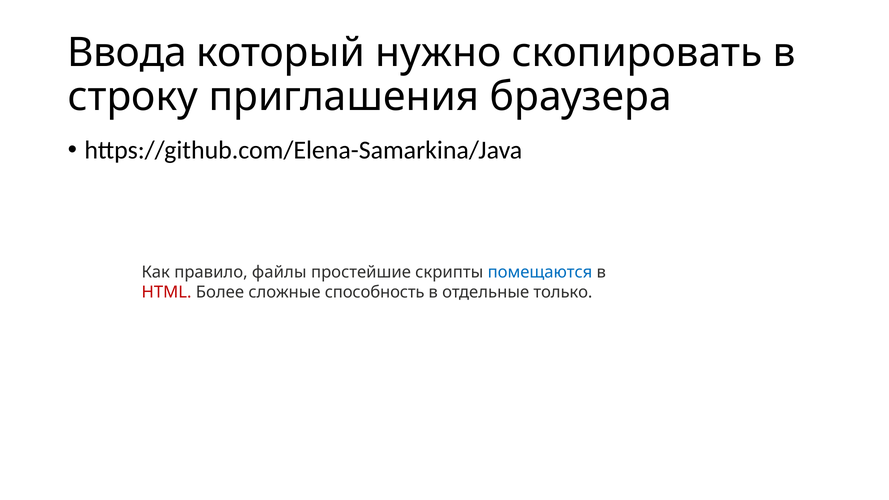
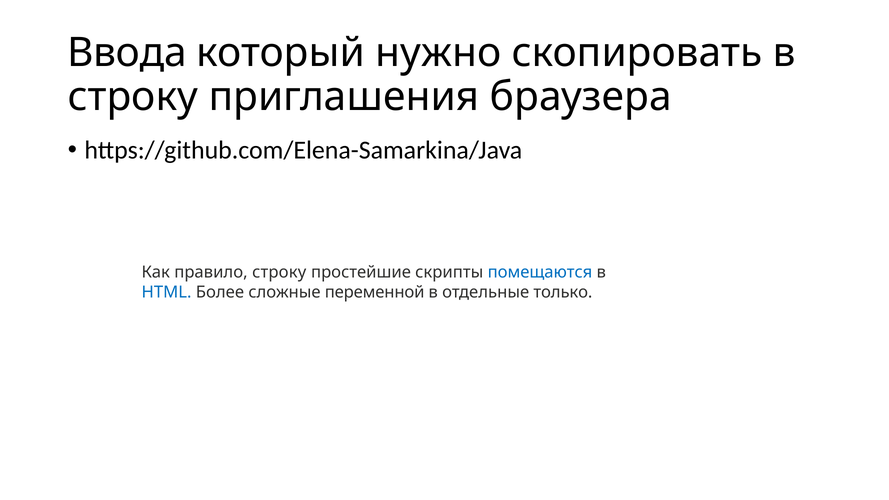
правило файлы: файлы -> строку (279, 273)
HTML colour: red -> blue (167, 293)
способность: способность -> переменной (375, 293)
